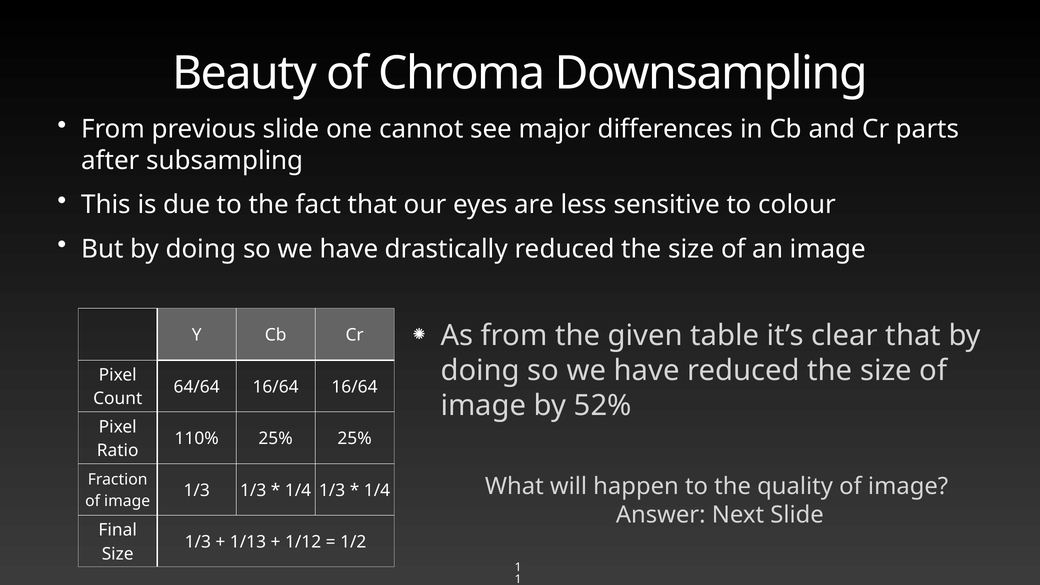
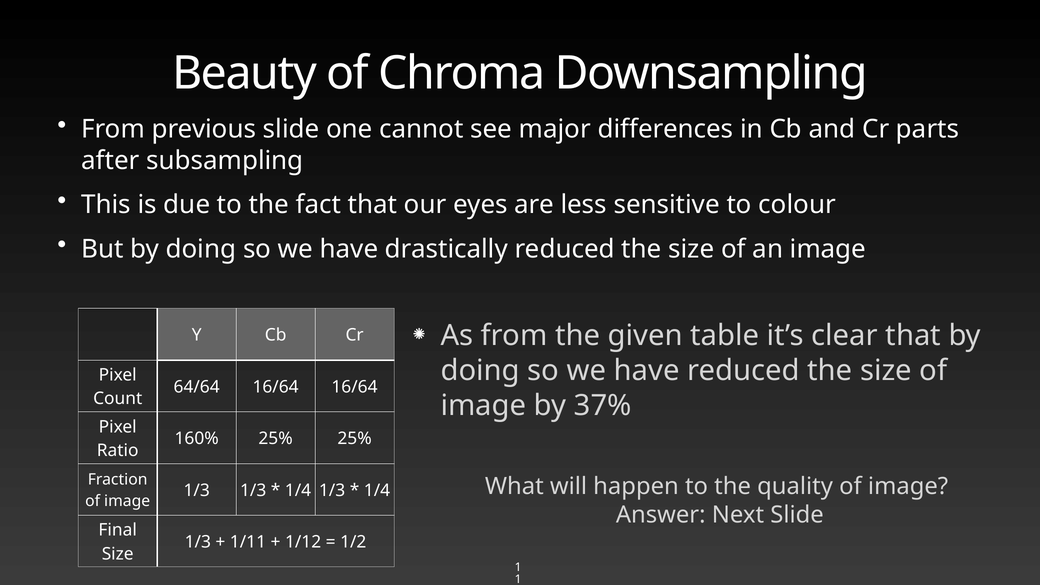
52%: 52% -> 37% (603, 406)
110%: 110% -> 160% (197, 439)
1/13: 1/13 -> 1/11 (248, 542)
